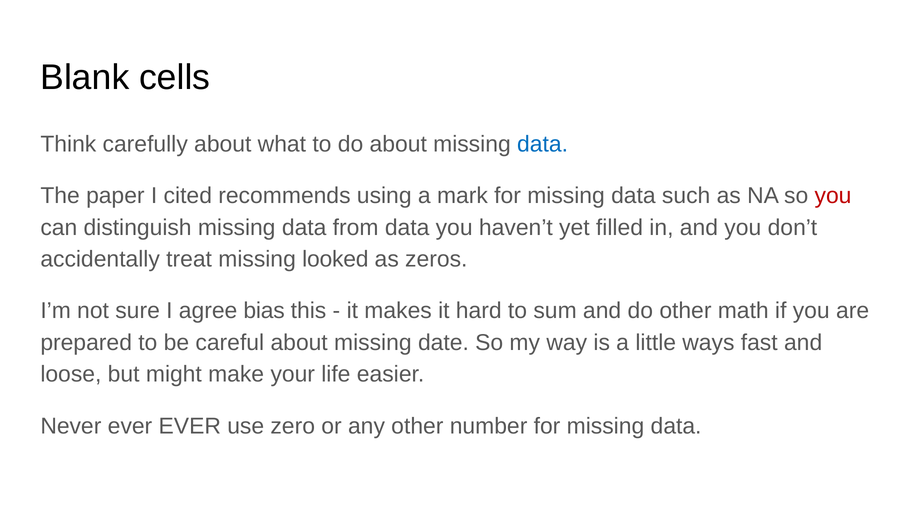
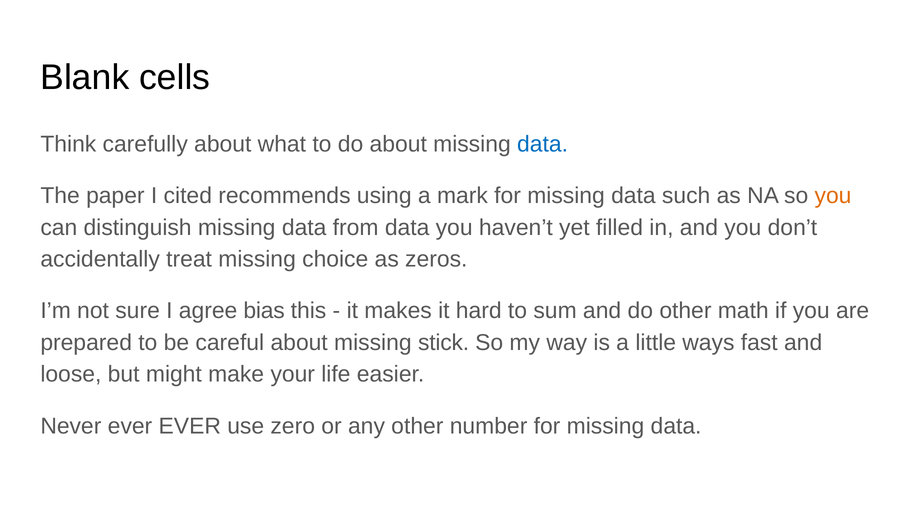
you colour: red -> orange (833, 196)
looked: looked -> choice (335, 259)
date: date -> stick (444, 343)
